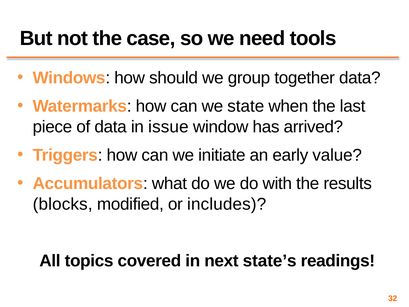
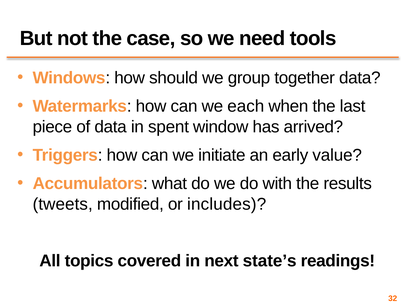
state: state -> each (246, 106)
issue: issue -> spent (169, 127)
blocks: blocks -> tweets (63, 204)
